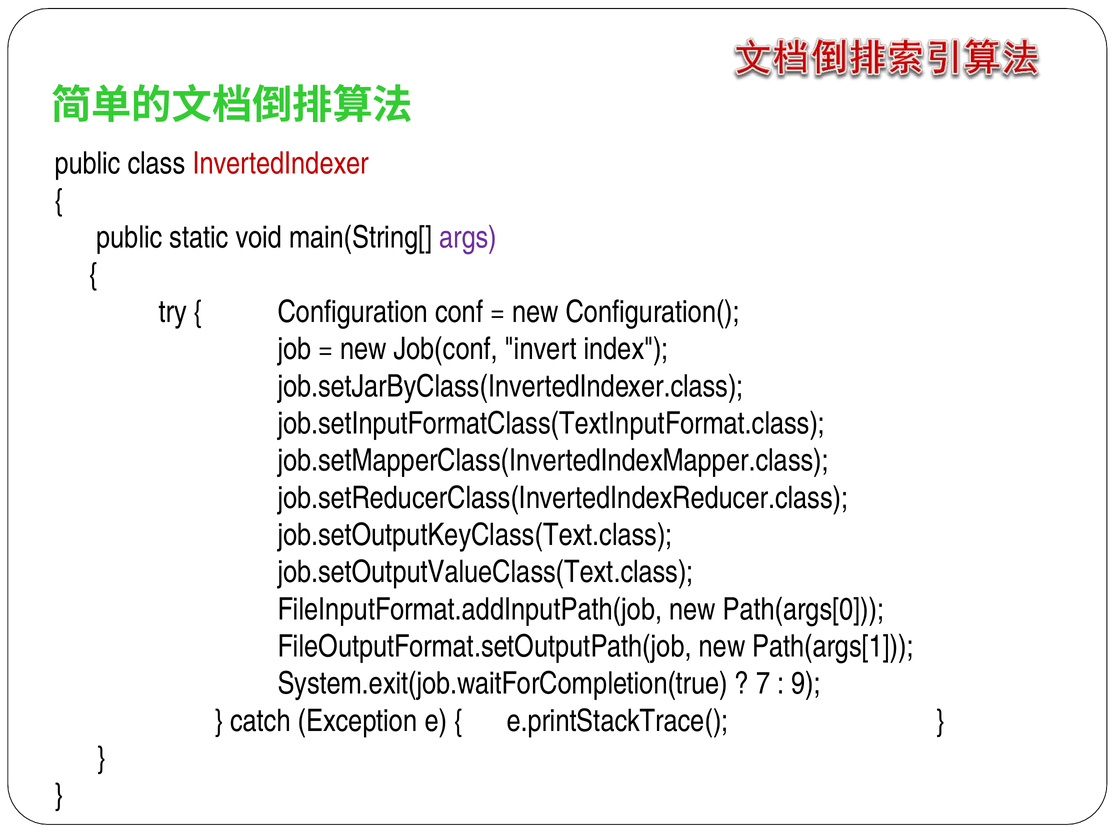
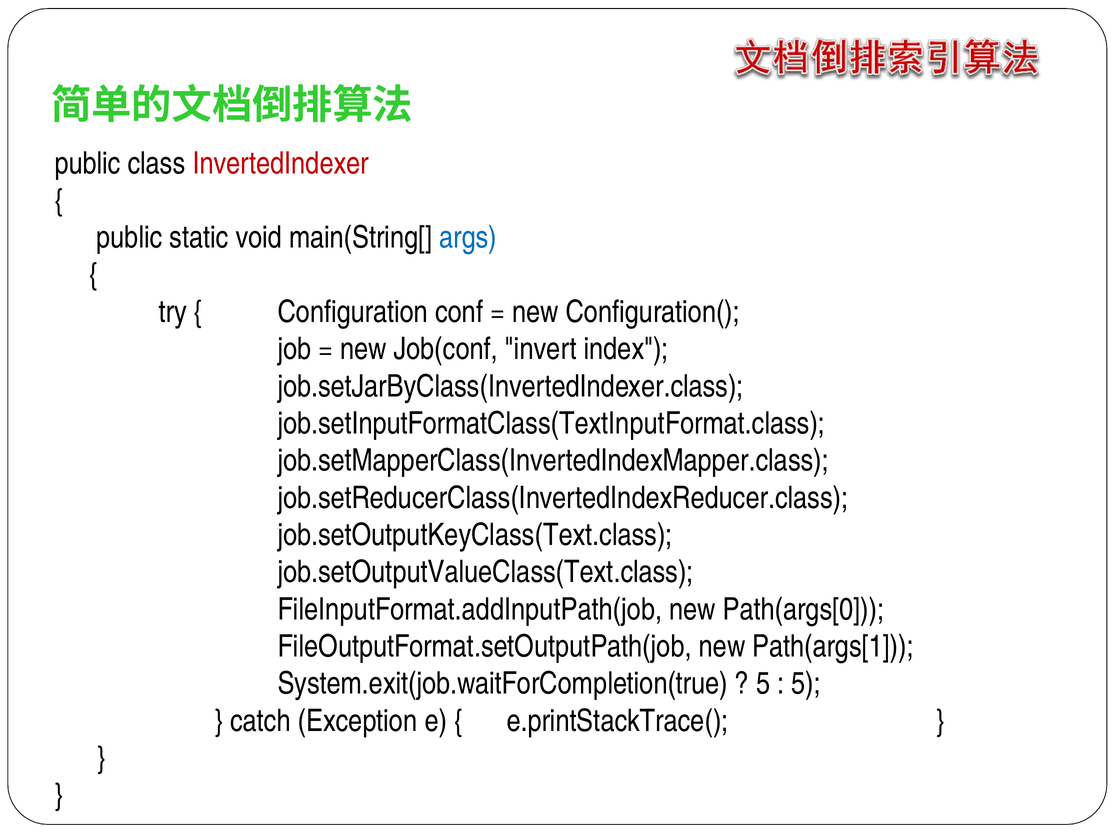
args colour: purple -> blue (468, 238)
7: 7 -> 5 (763, 684)
9: 9 -> 5 (806, 684)
